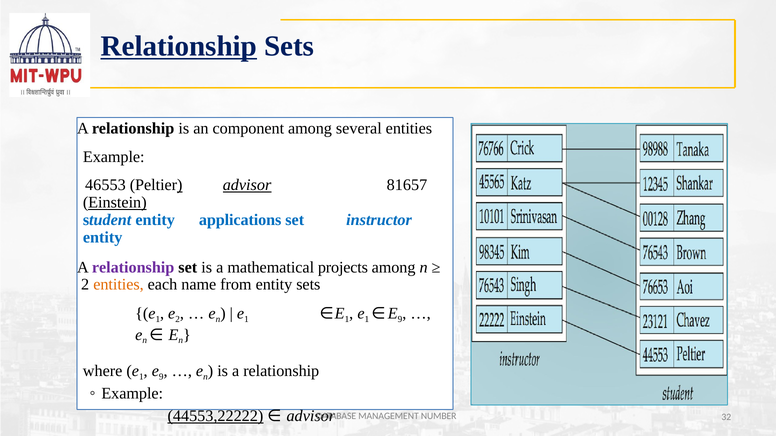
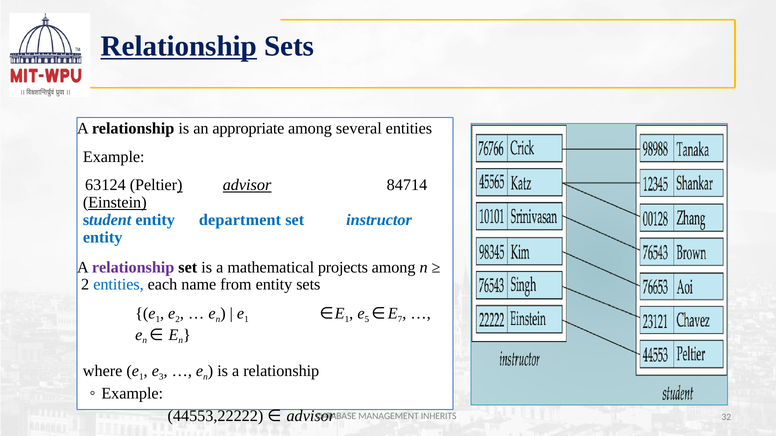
component: component -> appropriate (248, 128)
46553: 46553 -> 63124 (105, 185)
81657: 81657 -> 84714 (407, 185)
applications: applications -> department (240, 220)
entities colour: orange -> blue (119, 285)
1: 1 -> 5 (367, 319)
9: 9 -> 7 (400, 319)
9: 9 -> 3 (161, 377)
44553,22222 underline: present -> none (215, 416)
NUMBER: NUMBER -> INHERITS (439, 416)
